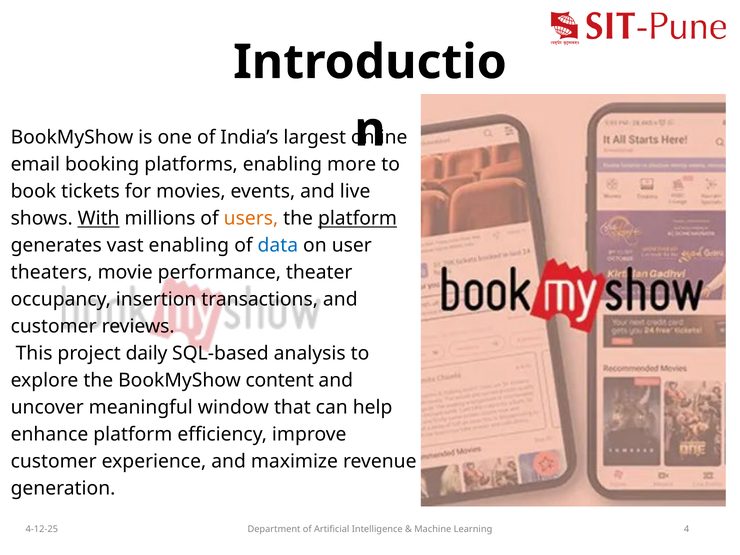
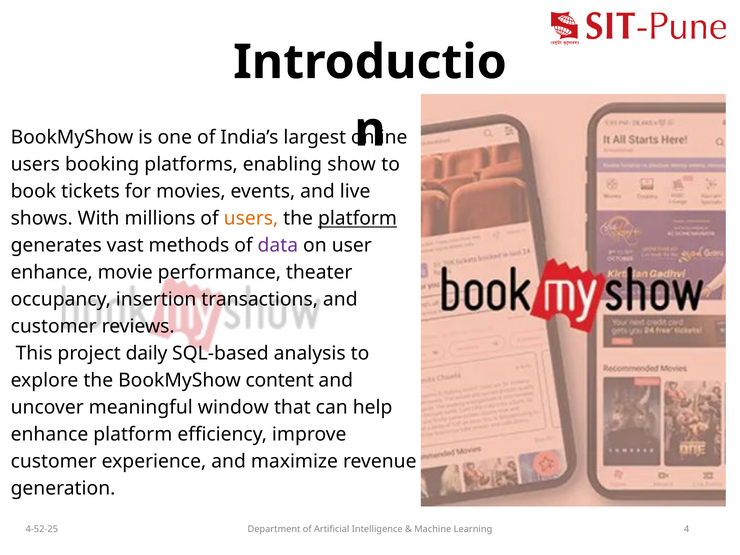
email: email -> users (35, 165)
more: more -> show (352, 165)
With underline: present -> none (99, 219)
vast enabling: enabling -> methods (189, 246)
data colour: blue -> purple (278, 246)
theaters: theaters -> enhance (52, 273)
4-12-25: 4-12-25 -> 4-52-25 (42, 529)
